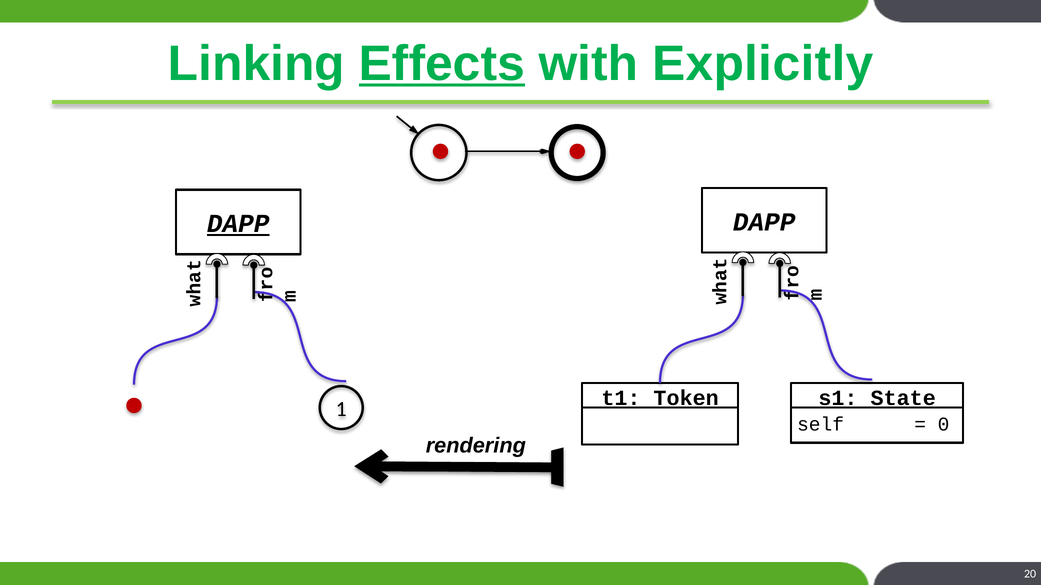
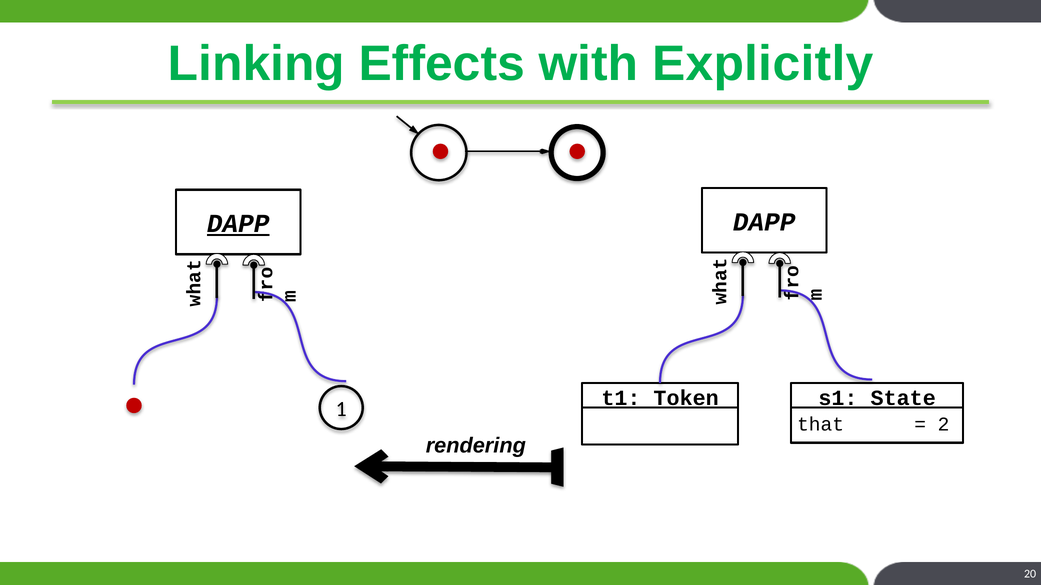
Effects underline: present -> none (442, 64)
self: self -> that (821, 425)
0: 0 -> 2 (944, 425)
